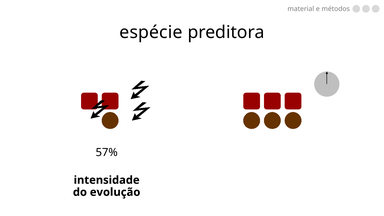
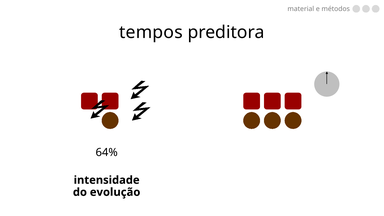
espécie: espécie -> tempos (151, 32)
57%: 57% -> 64% (107, 152)
